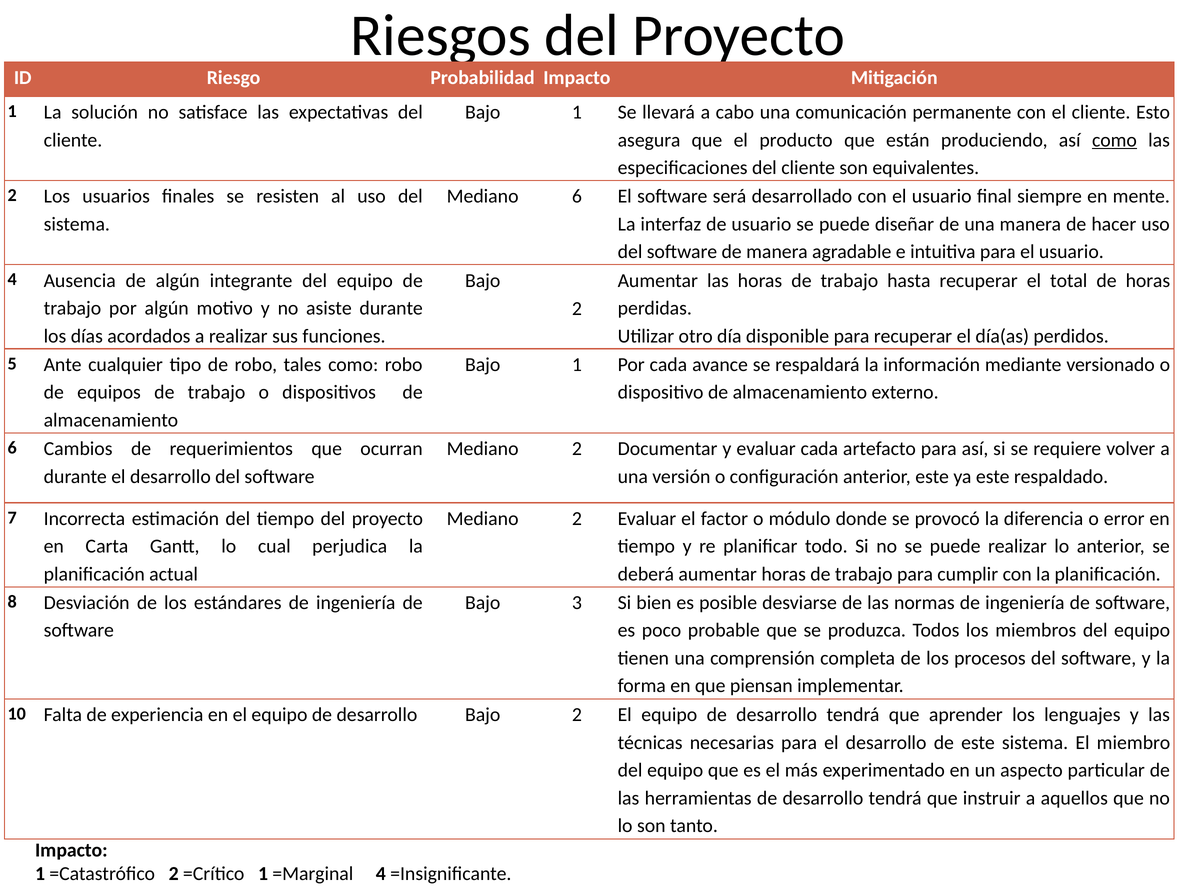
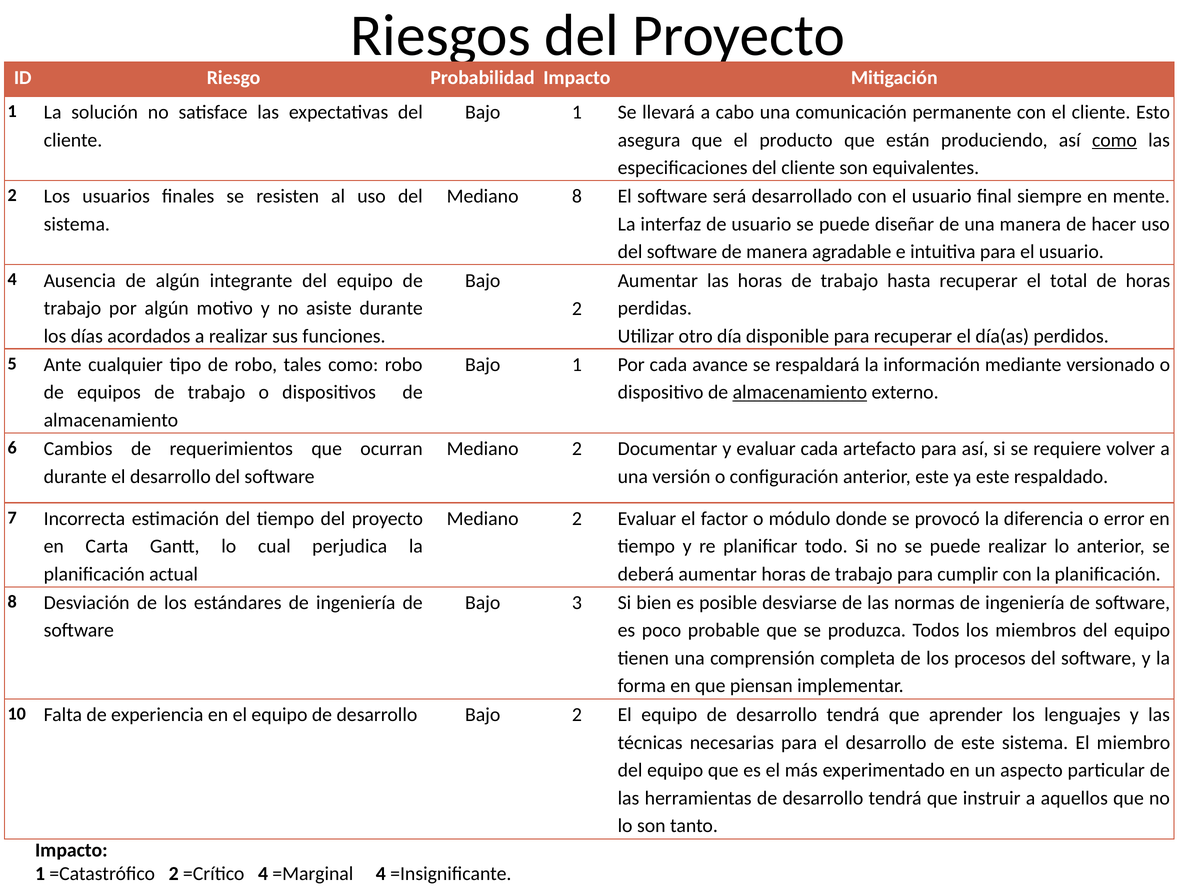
Mediano 6: 6 -> 8 (577, 196)
almacenamiento underline: none -> present (800, 392)
=Crítico 1: 1 -> 4 (263, 874)
